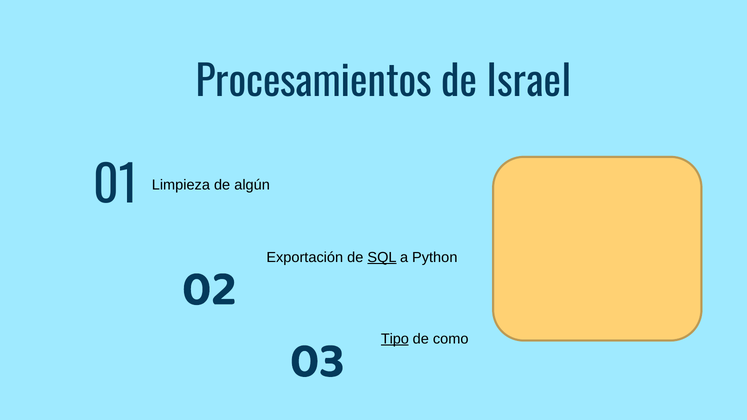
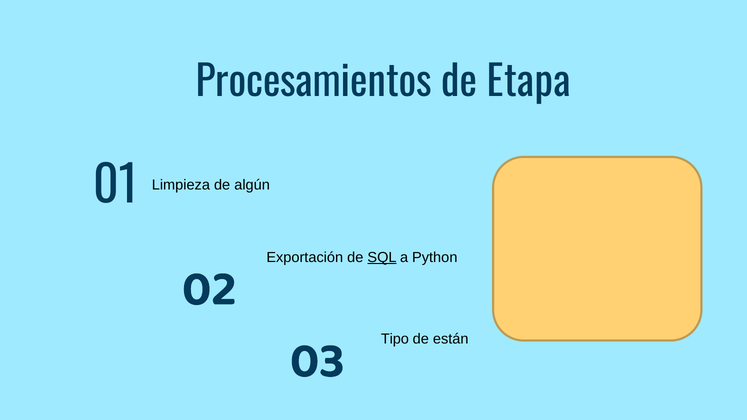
Israel: Israel -> Etapa (529, 82)
Tipo underline: present -> none (395, 339)
como: como -> están (451, 339)
